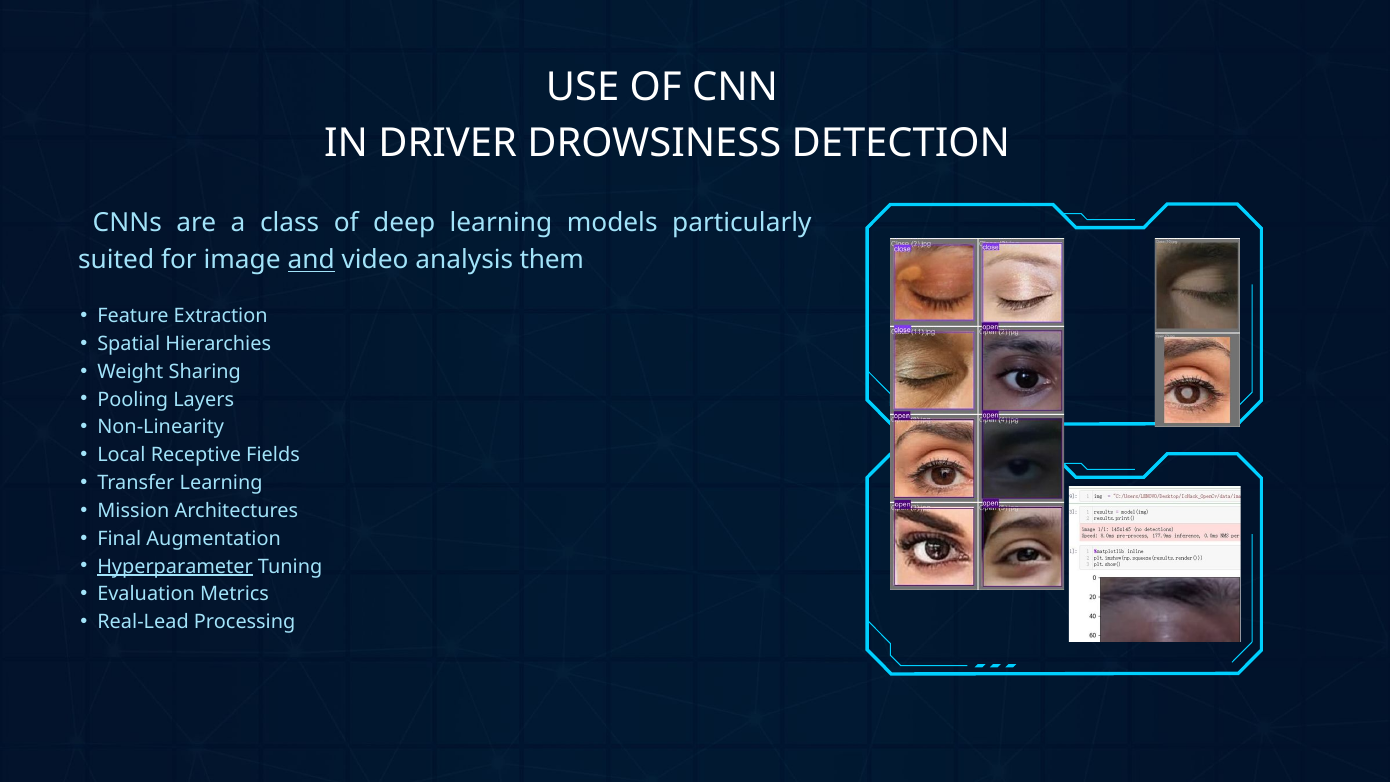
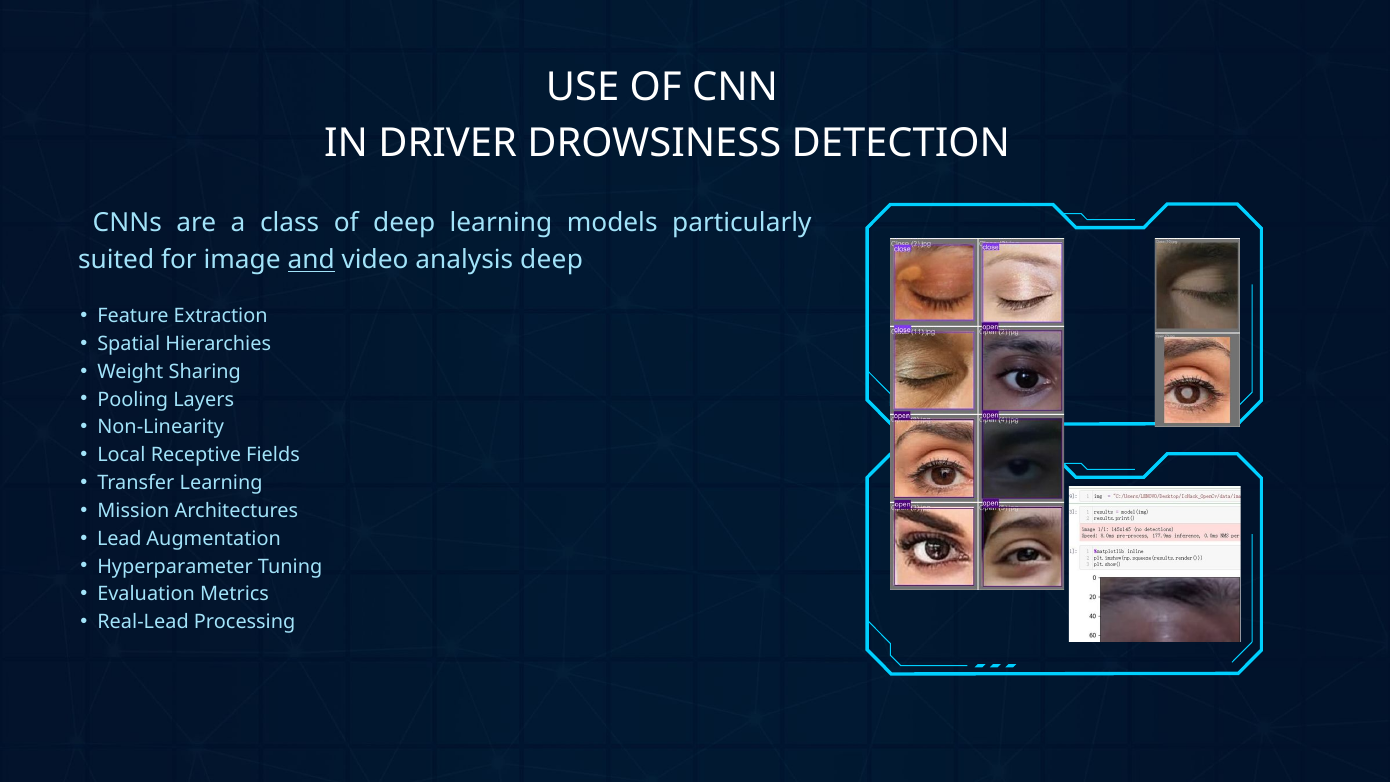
analysis them: them -> deep (552, 260)
Final: Final -> Lead (119, 539)
Hyperparameter underline: present -> none (175, 566)
